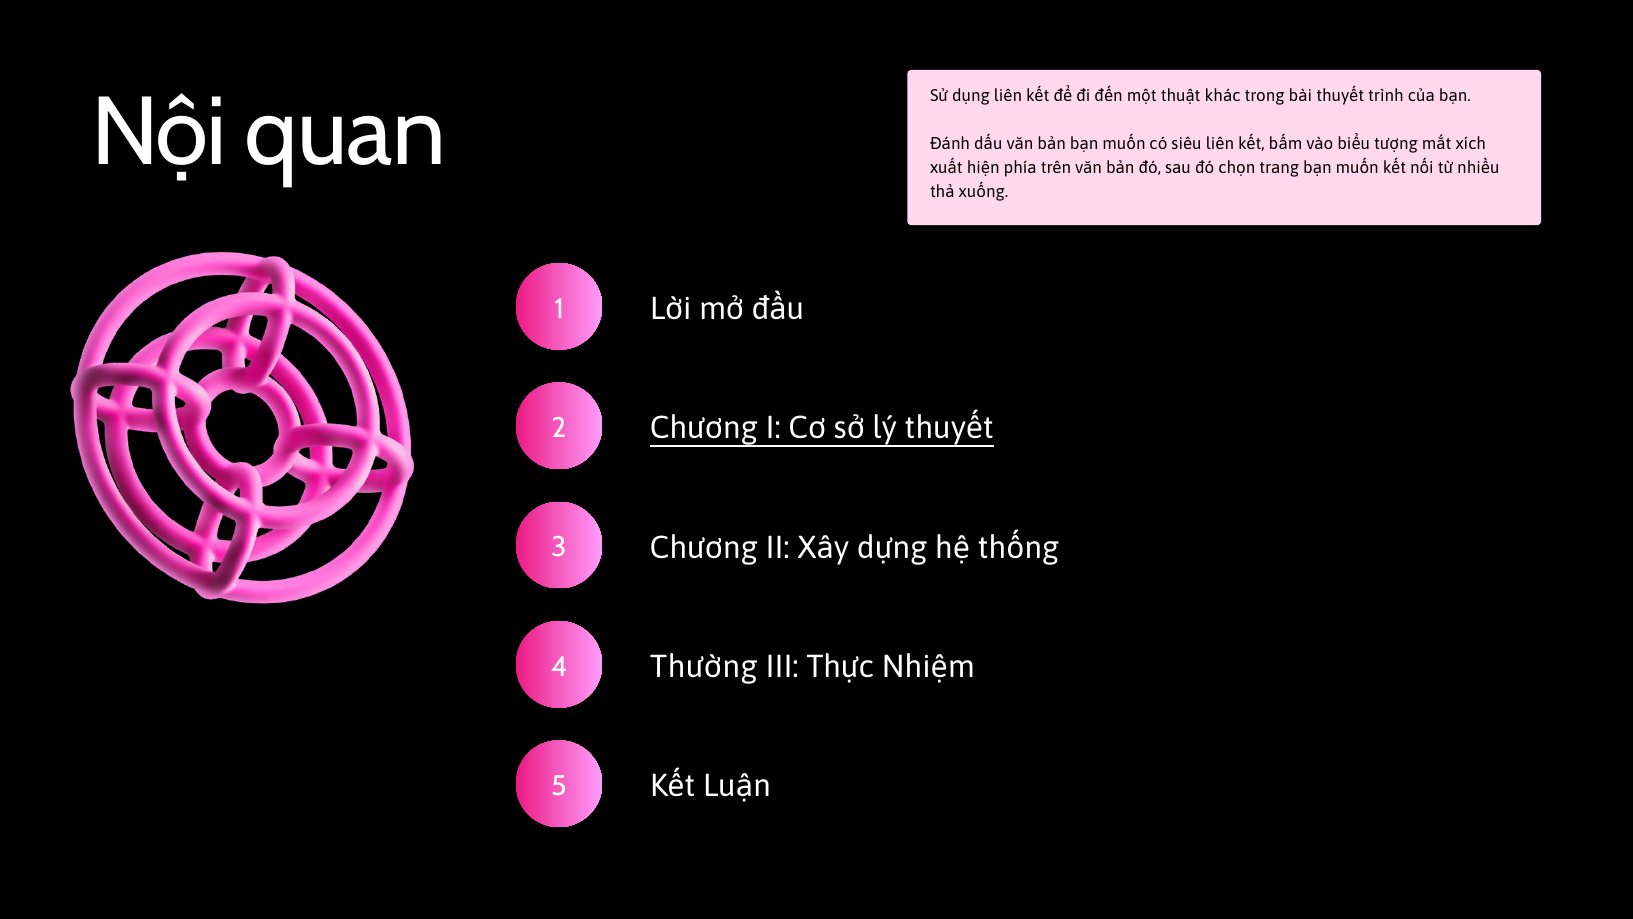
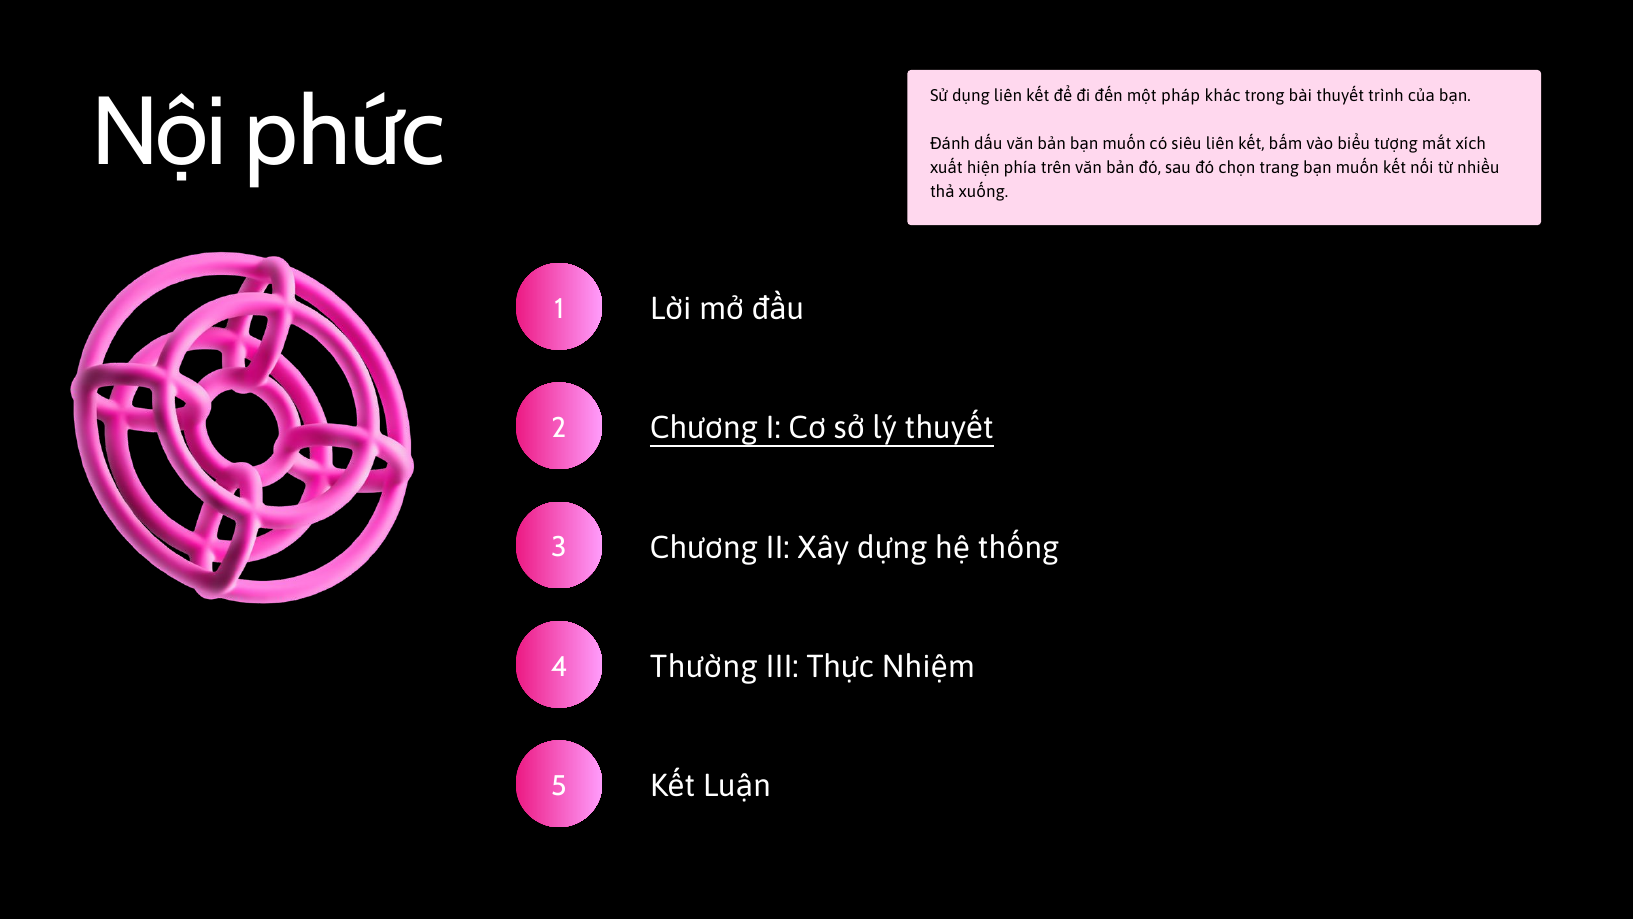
thuật: thuật -> pháp (1181, 96)
quan: quan -> phức (345, 132)
